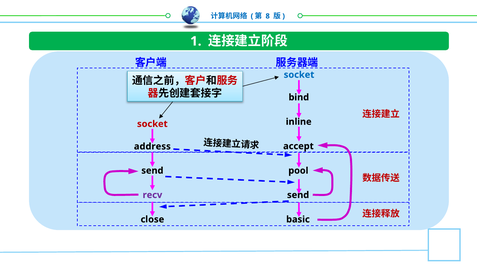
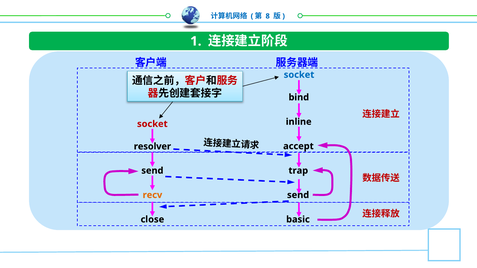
address: address -> resolver (152, 147)
pool: pool -> trap (298, 171)
recv colour: purple -> orange (152, 195)
